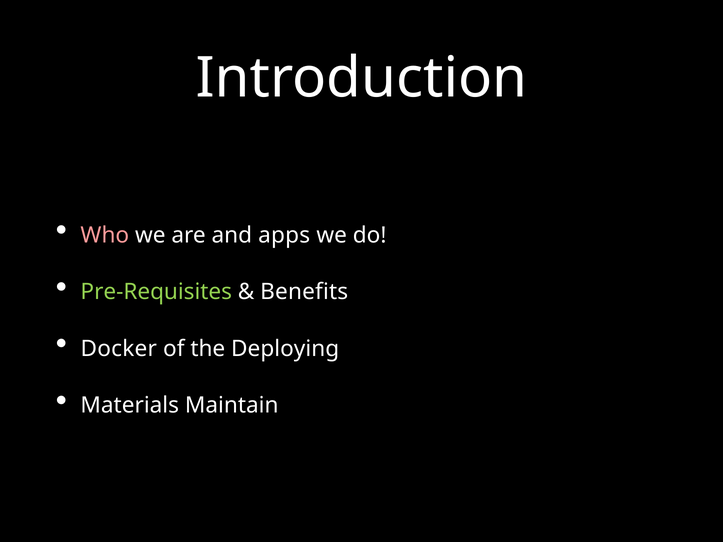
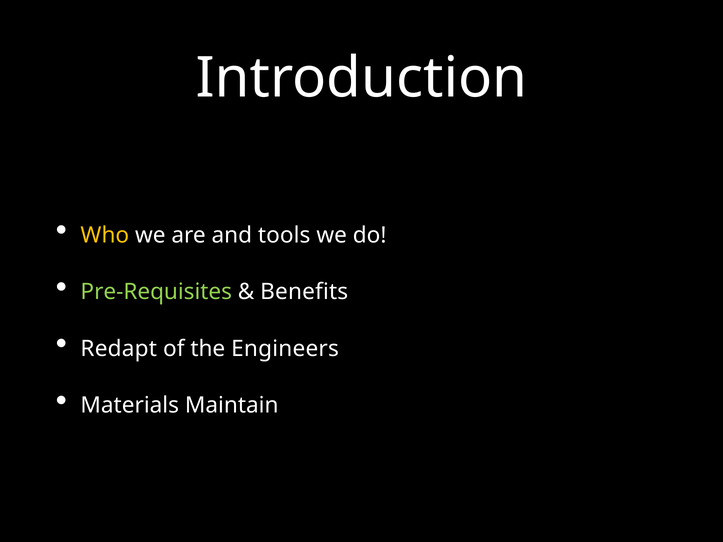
Who colour: pink -> yellow (105, 235)
apps: apps -> tools (284, 235)
Docker: Docker -> Redapt (119, 349)
Deploying: Deploying -> Engineers (285, 349)
